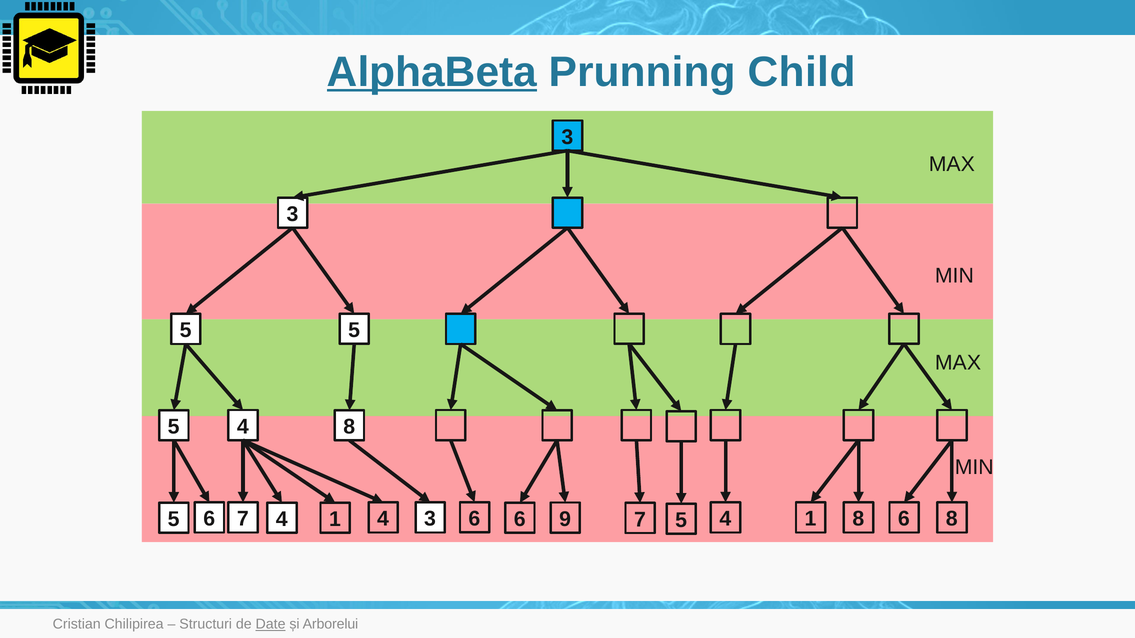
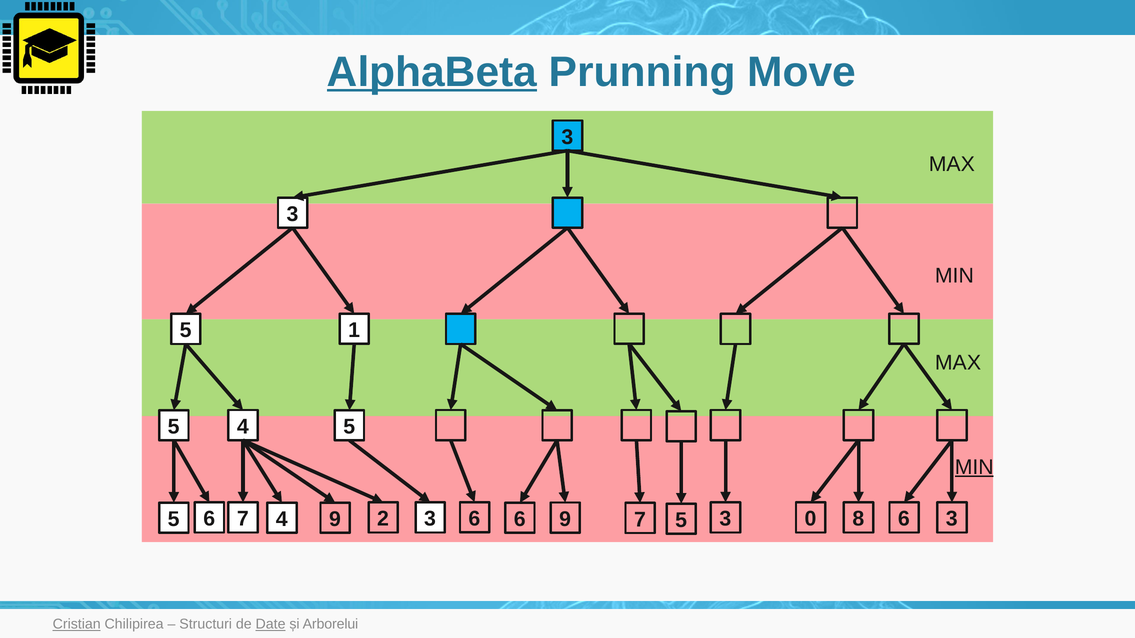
Child: Child -> Move (802, 72)
5: 5 -> 1 (354, 330)
5 8: 8 -> 5 (349, 427)
MIN underline: none -> present (974, 467)
7 3 4: 4 -> 3 (725, 519)
5 1: 1 -> 9 (335, 520)
4 4: 4 -> 2 (383, 519)
6 1: 1 -> 0 (810, 519)
9 8: 8 -> 3 (952, 519)
Cristian underline: none -> present (77, 625)
